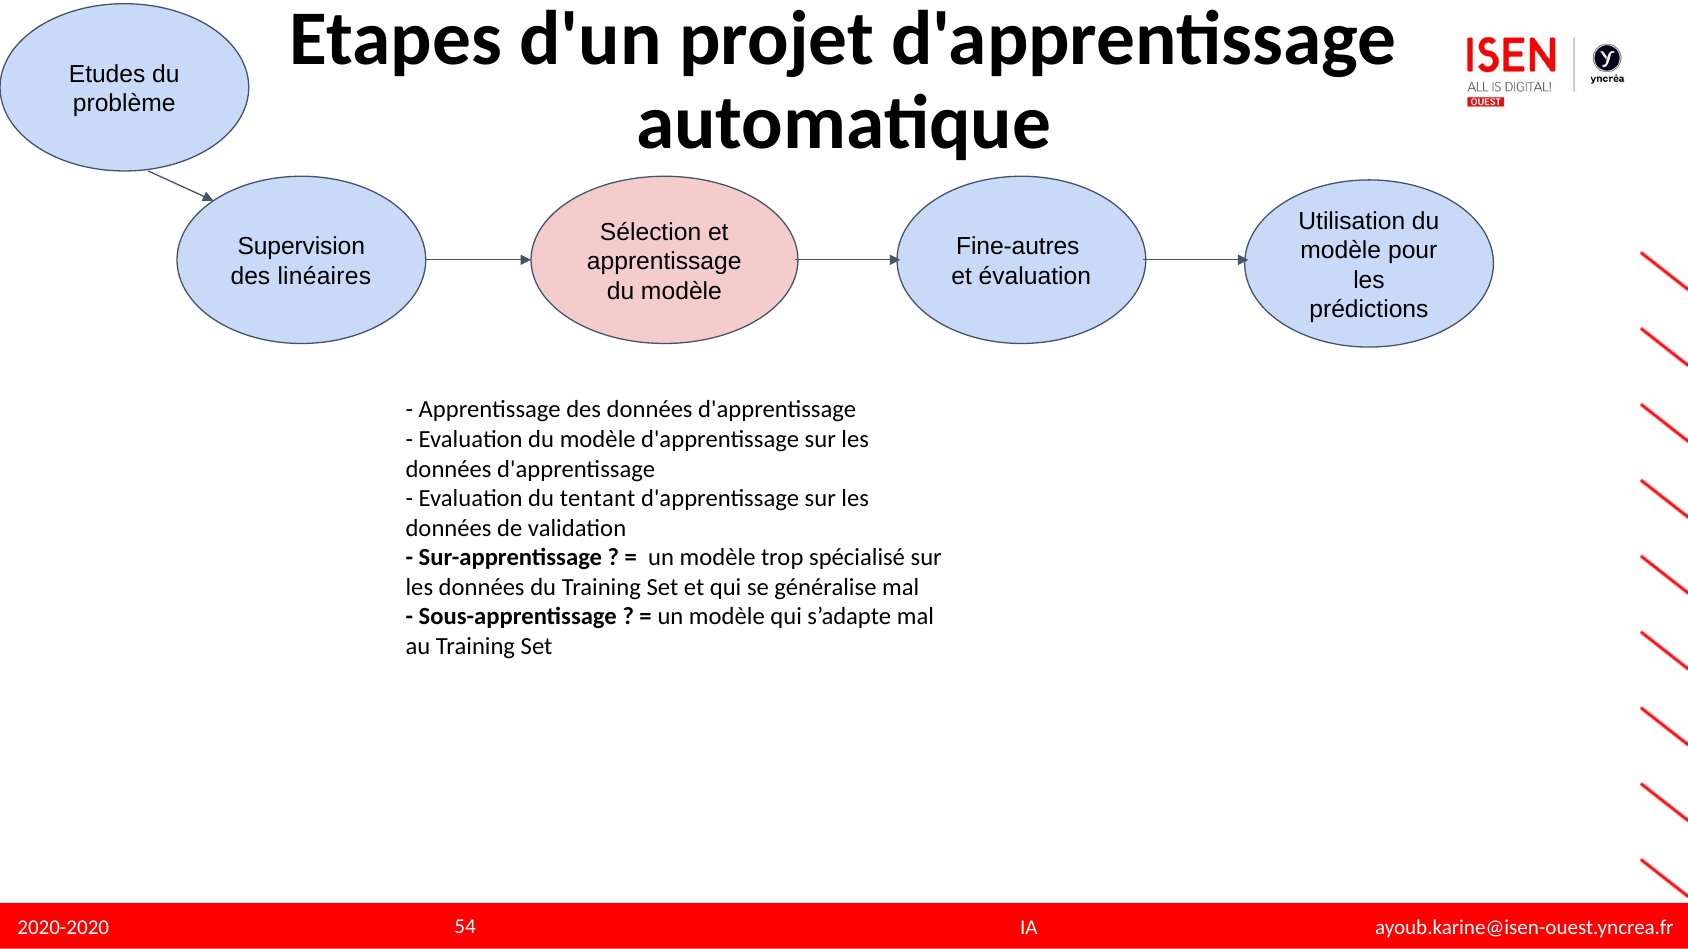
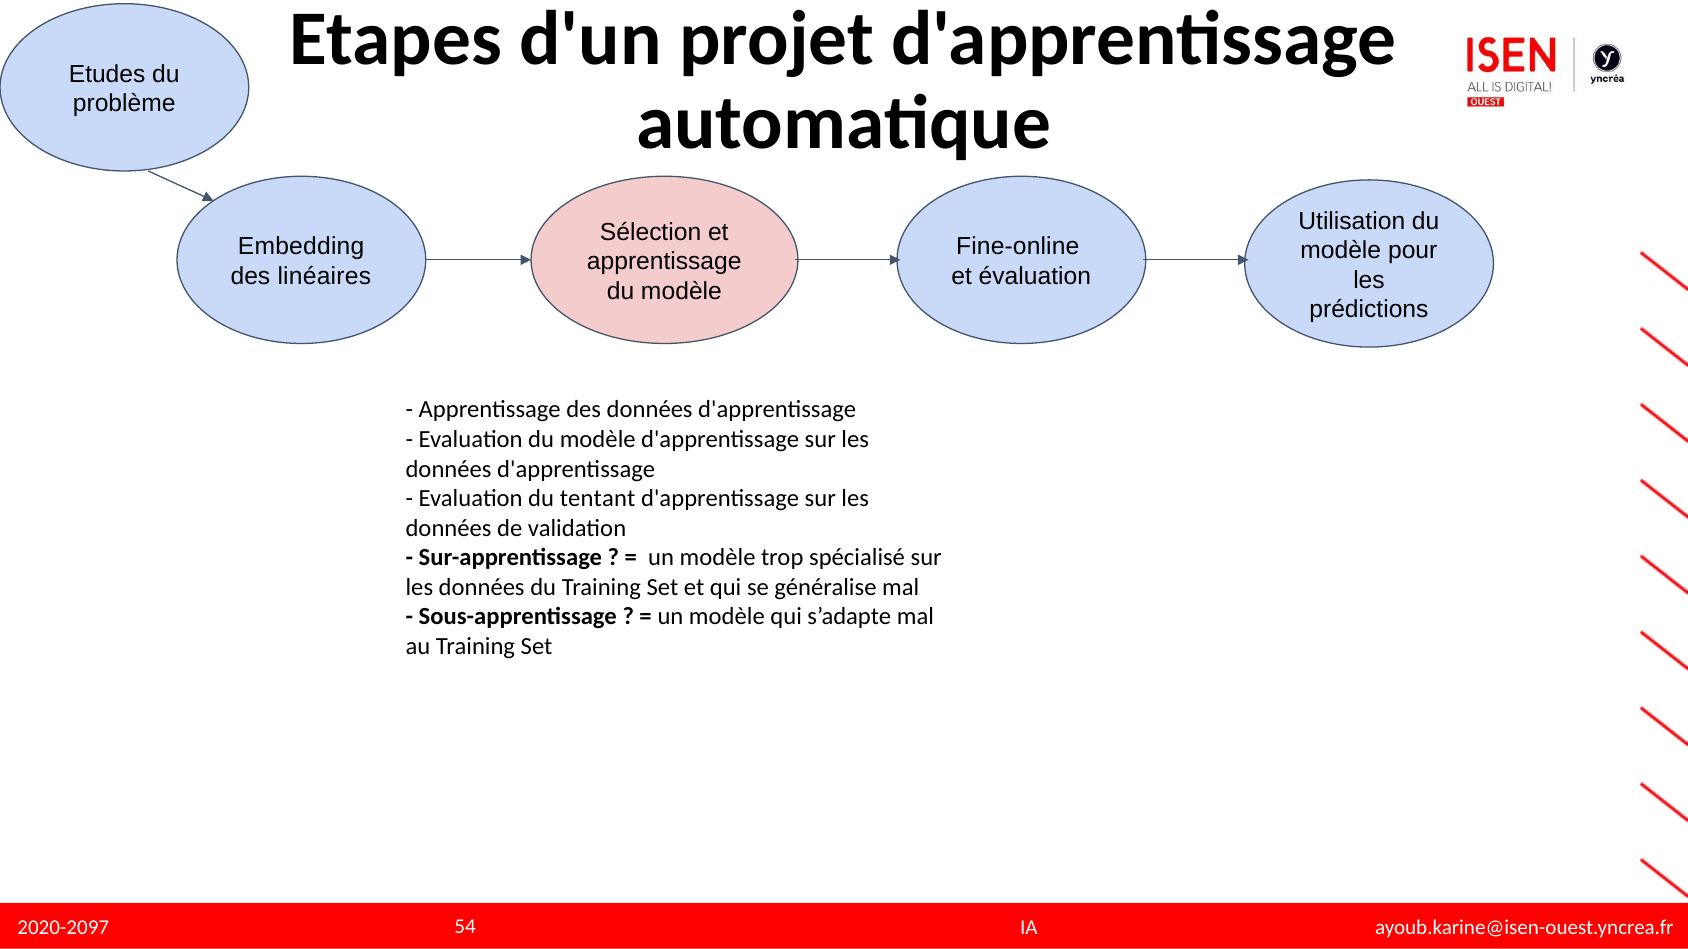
Supervision: Supervision -> Embedding (301, 247)
Fine-autres: Fine-autres -> Fine-online (1018, 247)
2020-2020: 2020-2020 -> 2020-2097 (63, 928)
